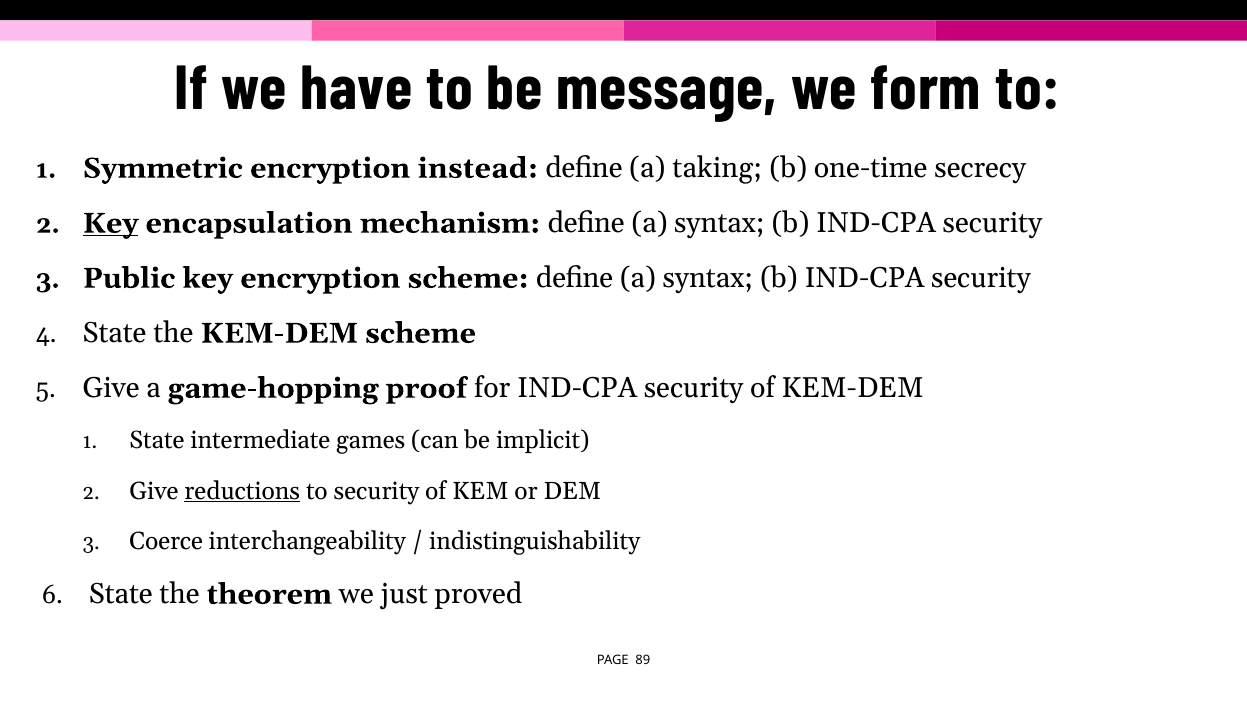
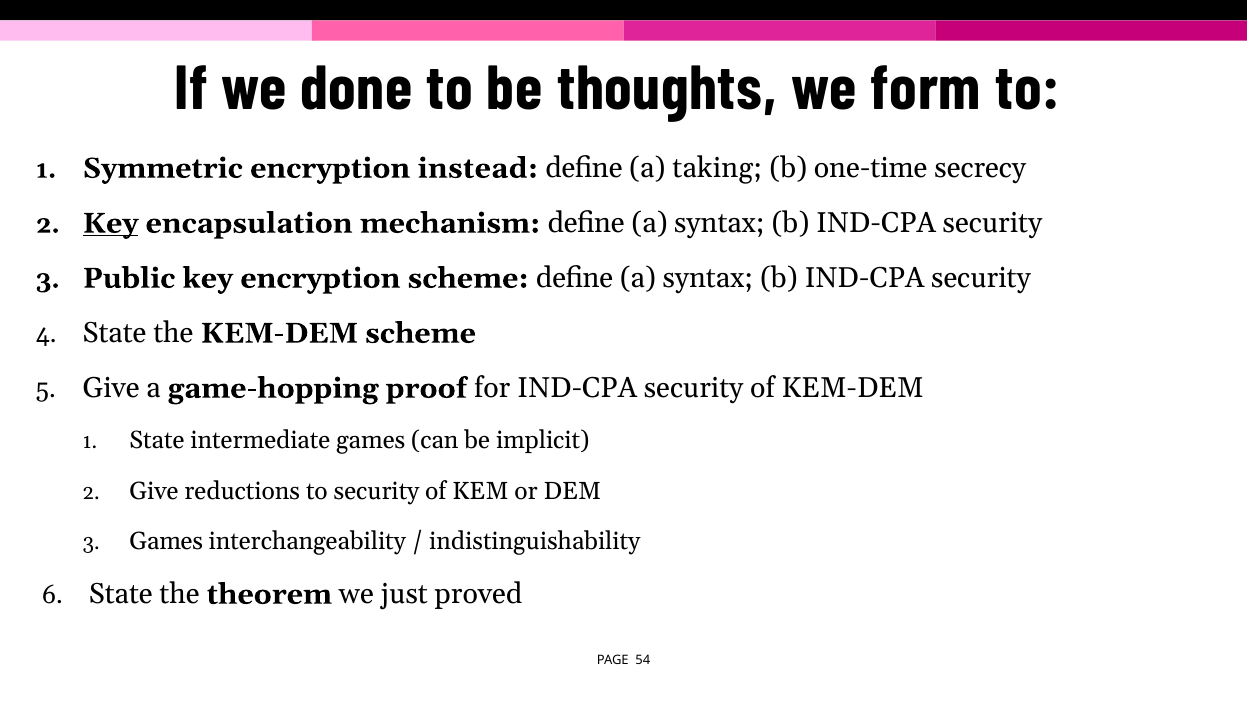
have: have -> done (357, 89)
message: message -> thoughts (667, 89)
reductions underline: present -> none (242, 491)
Coerce: Coerce -> Games (166, 542)
89: 89 -> 54 (643, 661)
